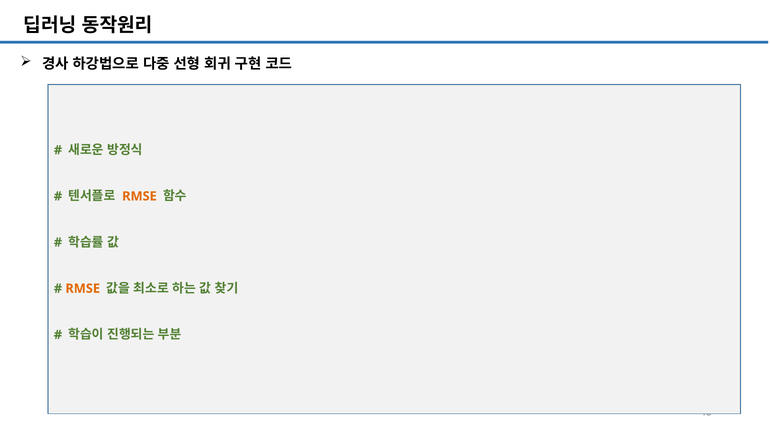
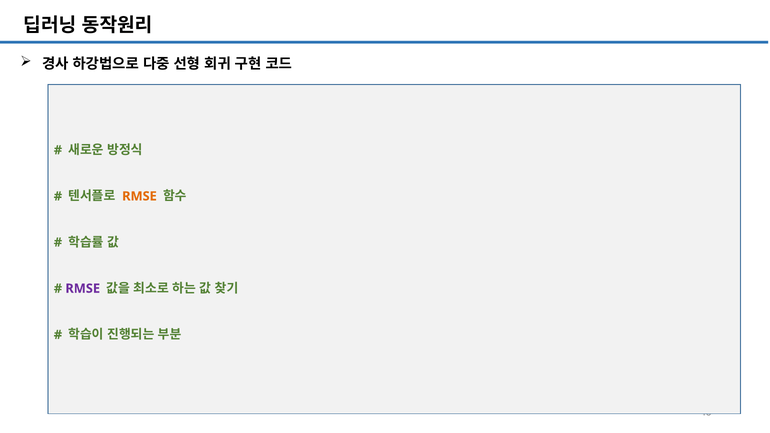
RMSE colour: orange -> purple (83, 289)
